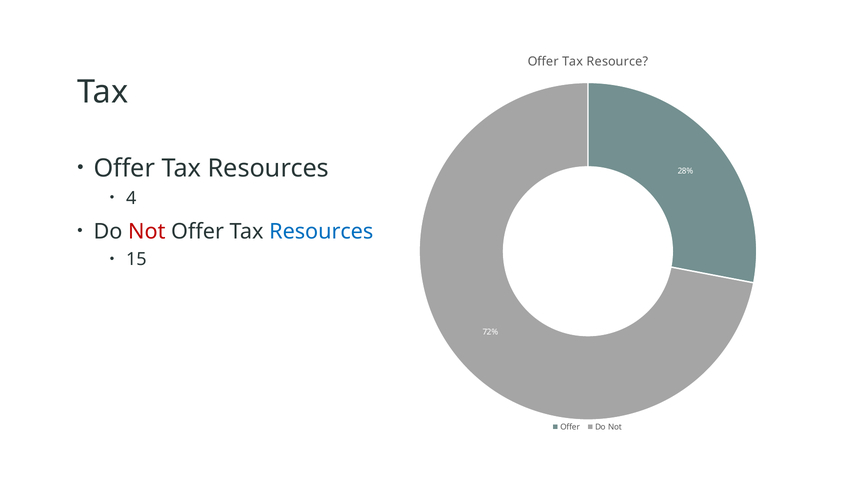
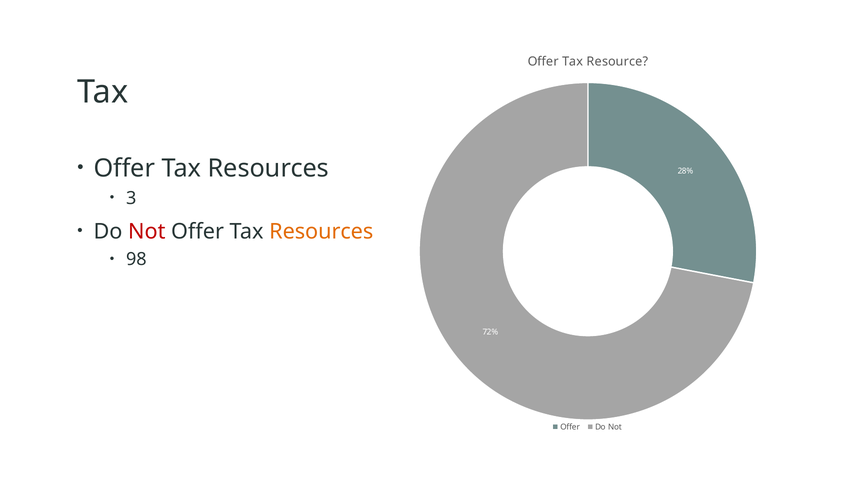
4: 4 -> 3 (131, 198)
Resources colour: blue -> orange (321, 231)
15: 15 -> 98 (136, 260)
